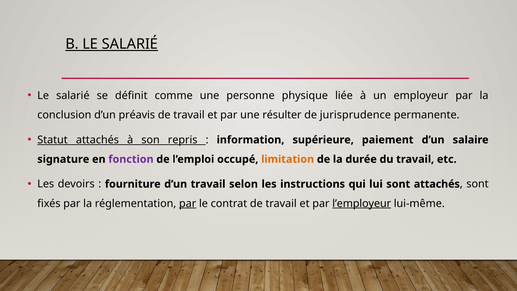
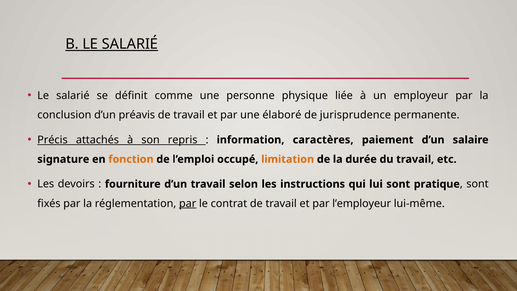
résulter: résulter -> élaboré (282, 115)
Statut: Statut -> Précis (52, 140)
supérieure: supérieure -> caractères (323, 140)
fonction colour: purple -> orange (131, 159)
sont attachés: attachés -> pratique (437, 184)
l’employeur underline: present -> none (362, 203)
